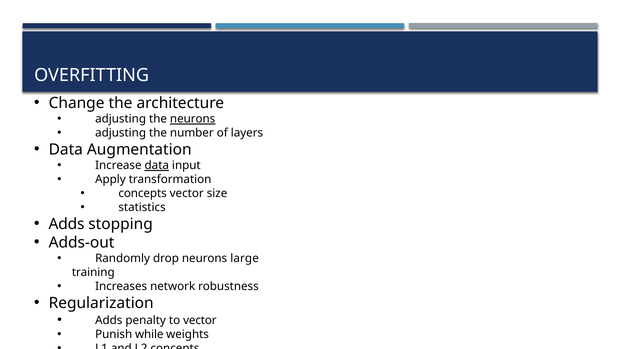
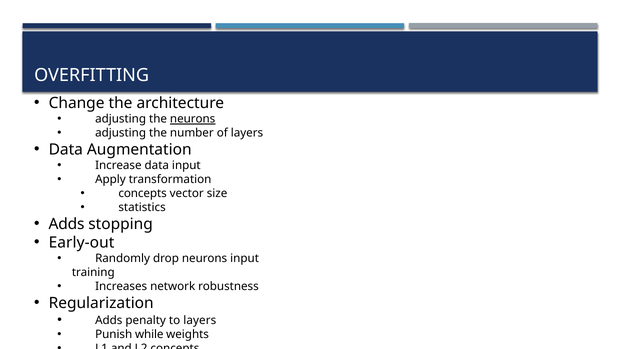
data underline: present -> none (157, 165)
Adds-out: Adds-out -> Early-out (82, 242)
neurons large: large -> input (245, 258)
to vector: vector -> layers (200, 320)
